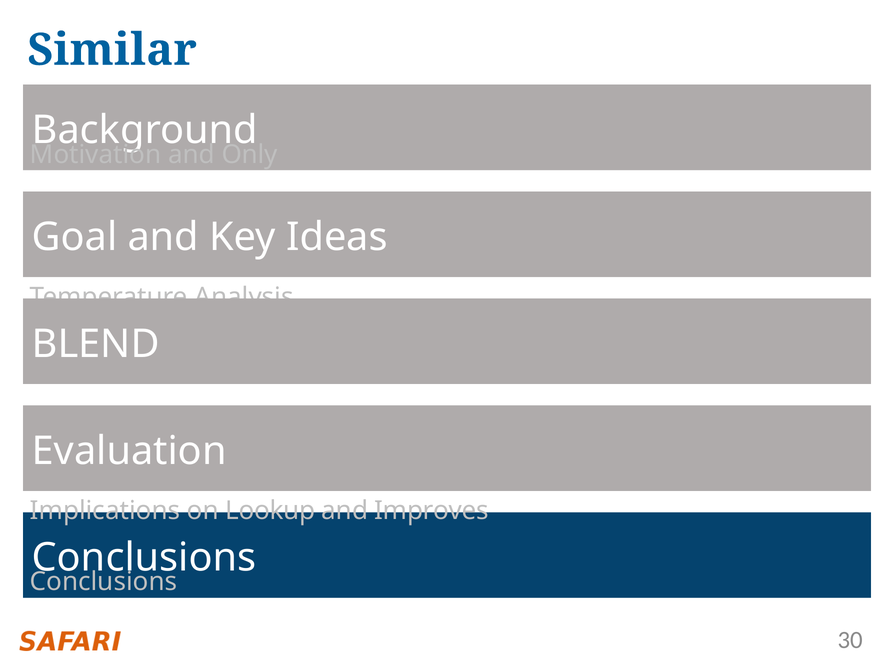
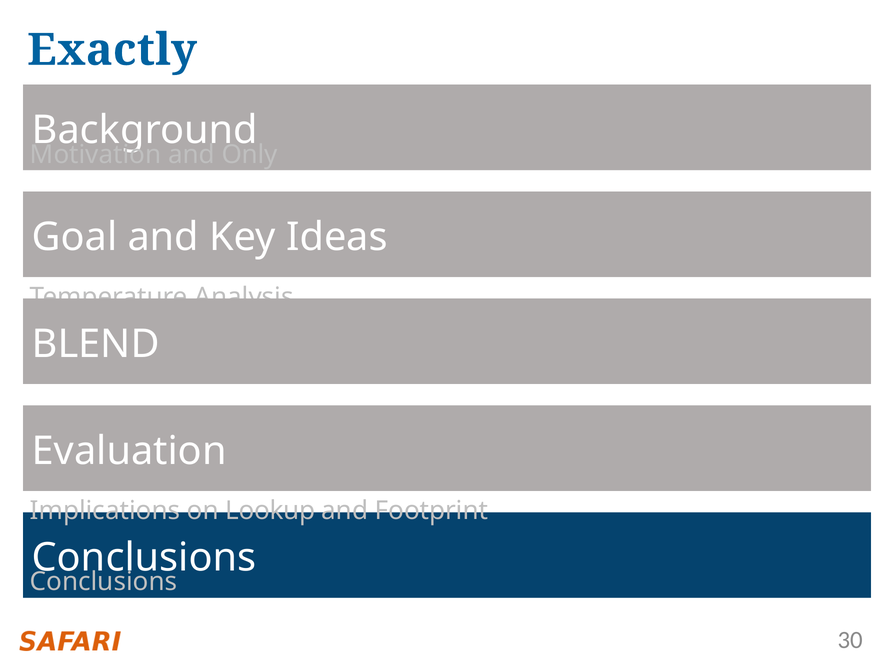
Similar: Similar -> Exactly (112, 50)
Improves: Improves -> Footprint (431, 511)
